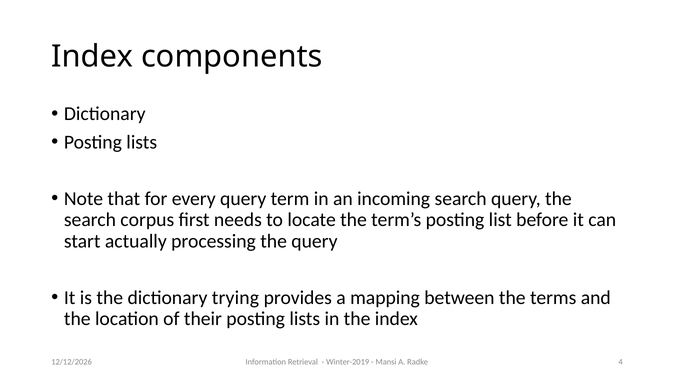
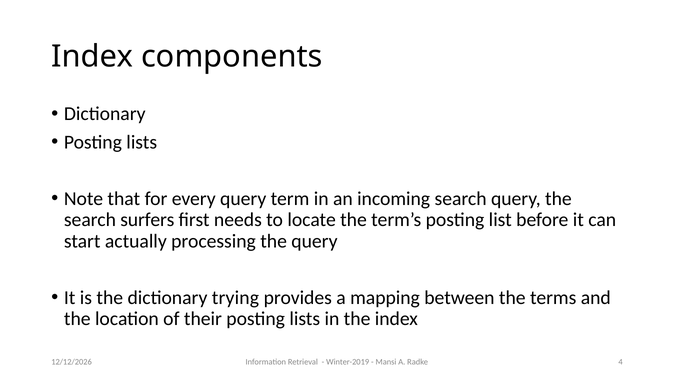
corpus: corpus -> surfers (147, 220)
